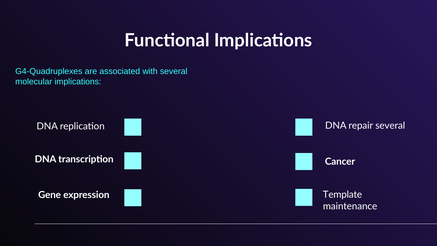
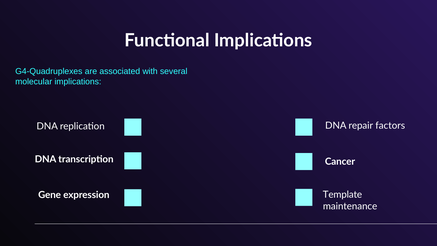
repair several: several -> factors (390, 126)
